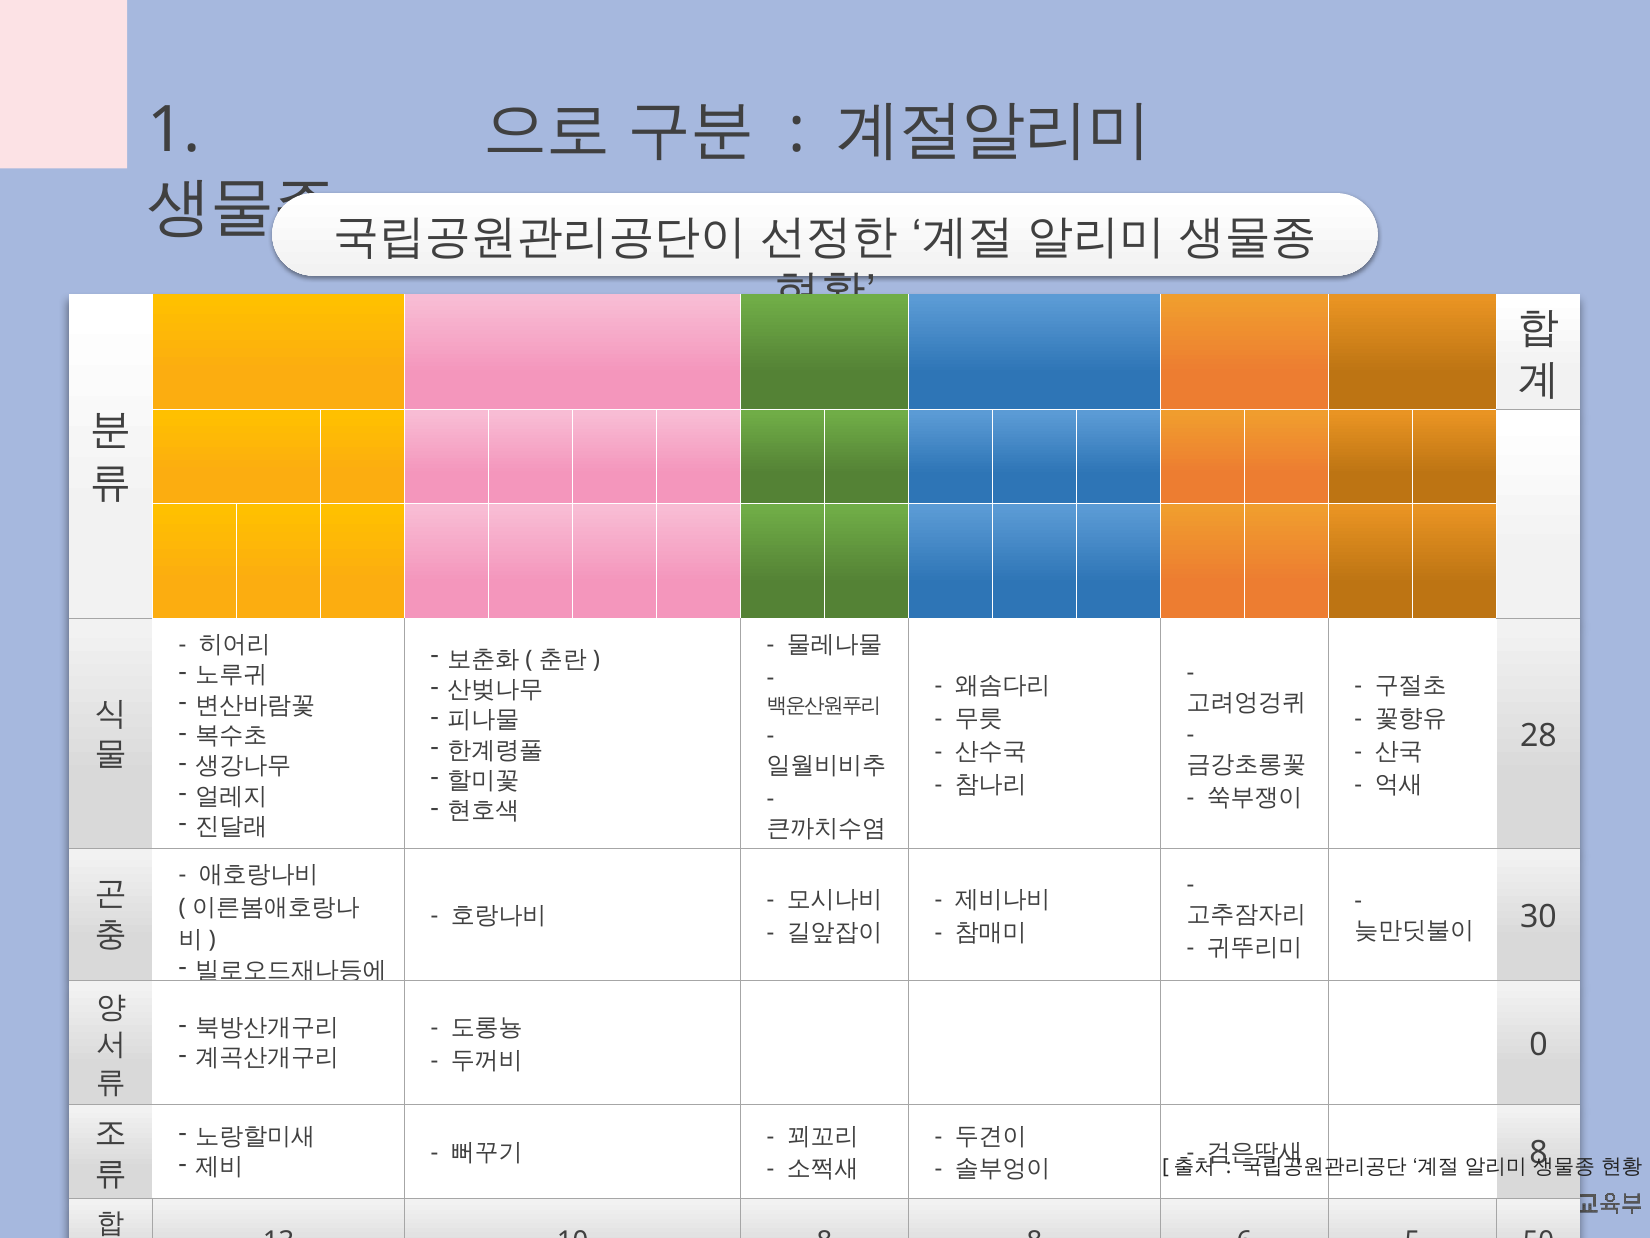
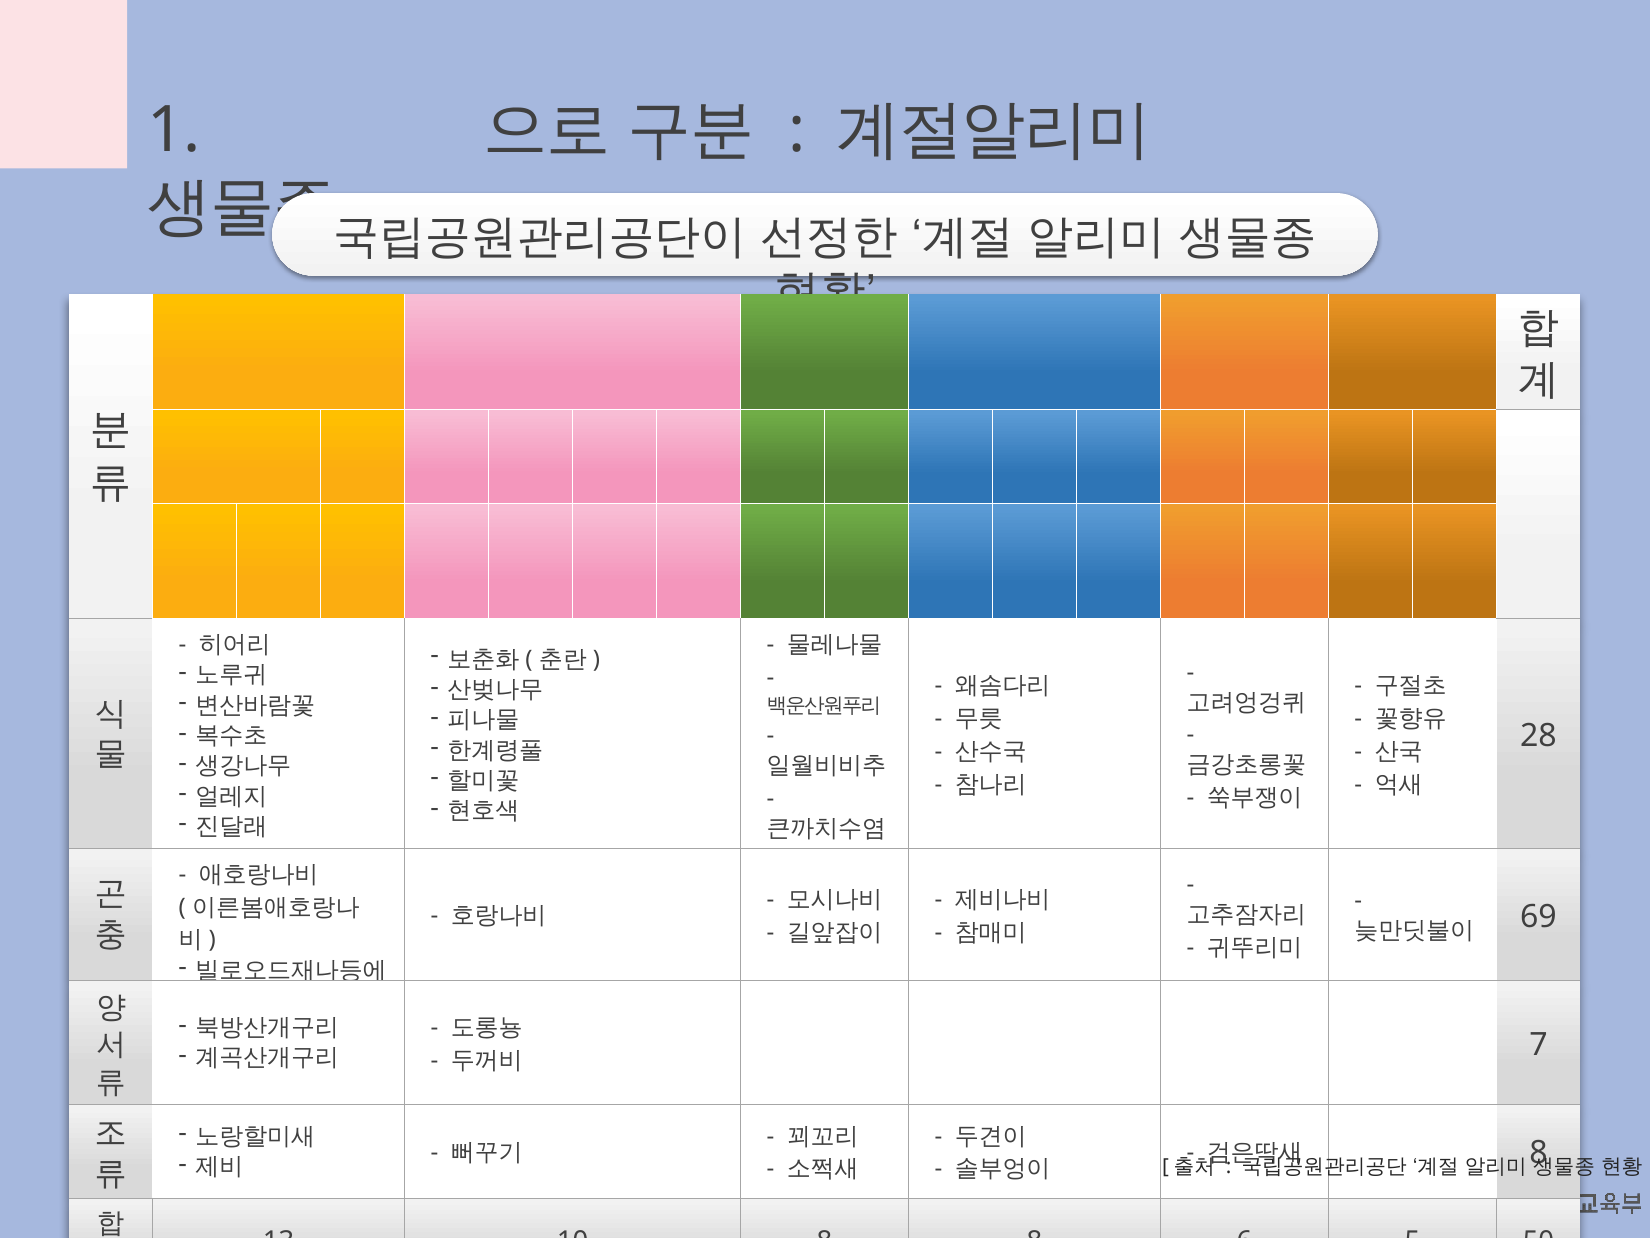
30: 30 -> 69 (1539, 916)
0: 0 -> 7 (1539, 1044)
